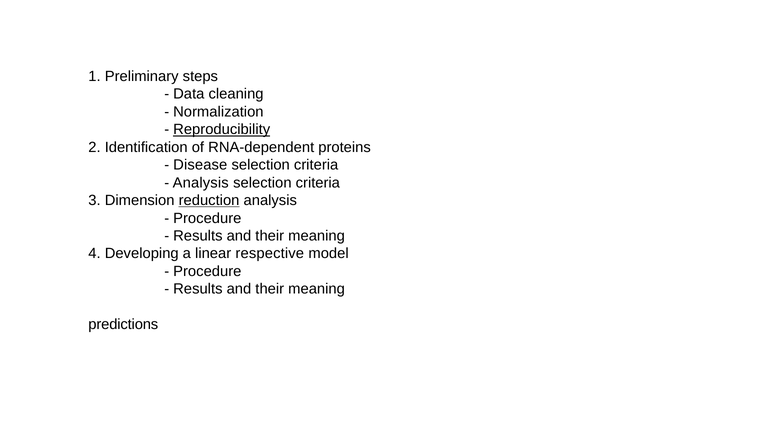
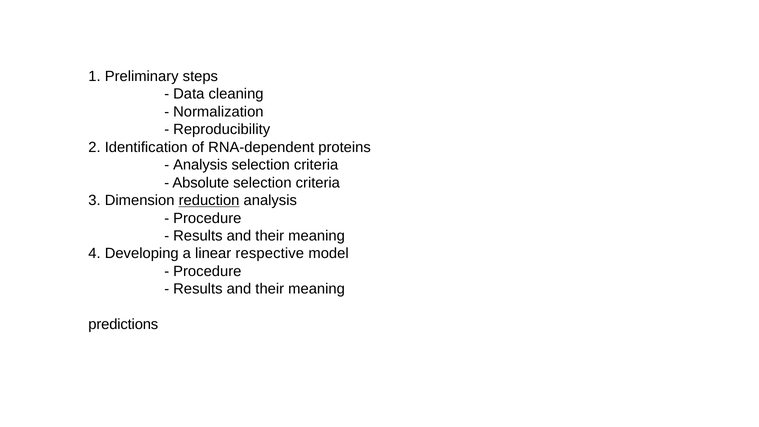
Reproducibility underline: present -> none (222, 130)
Disease: Disease -> Analysis (200, 165)
Analysis: Analysis -> Absolute (201, 183)
